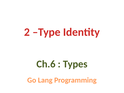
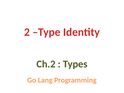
Ch.6: Ch.6 -> Ch.2 (46, 64)
